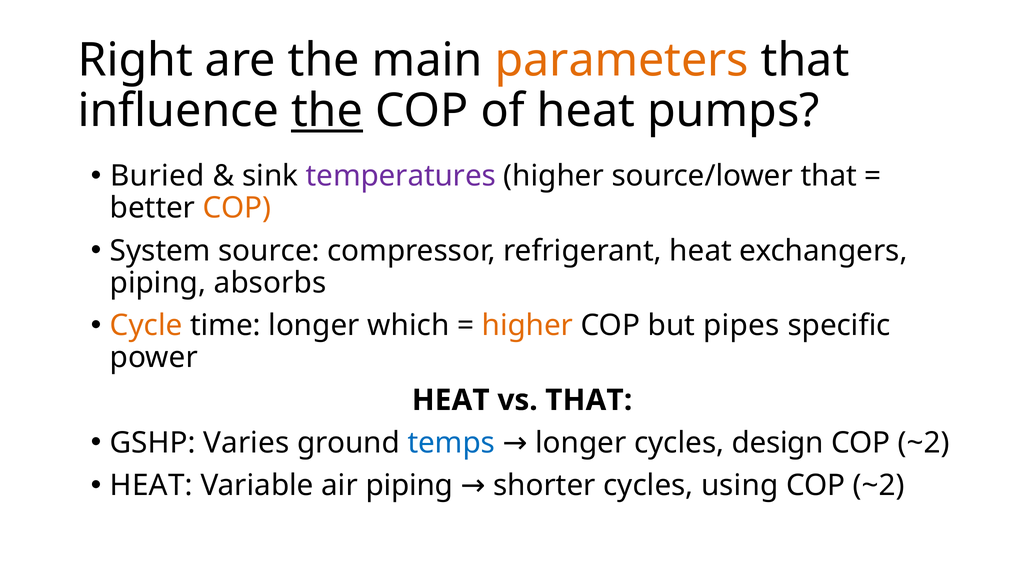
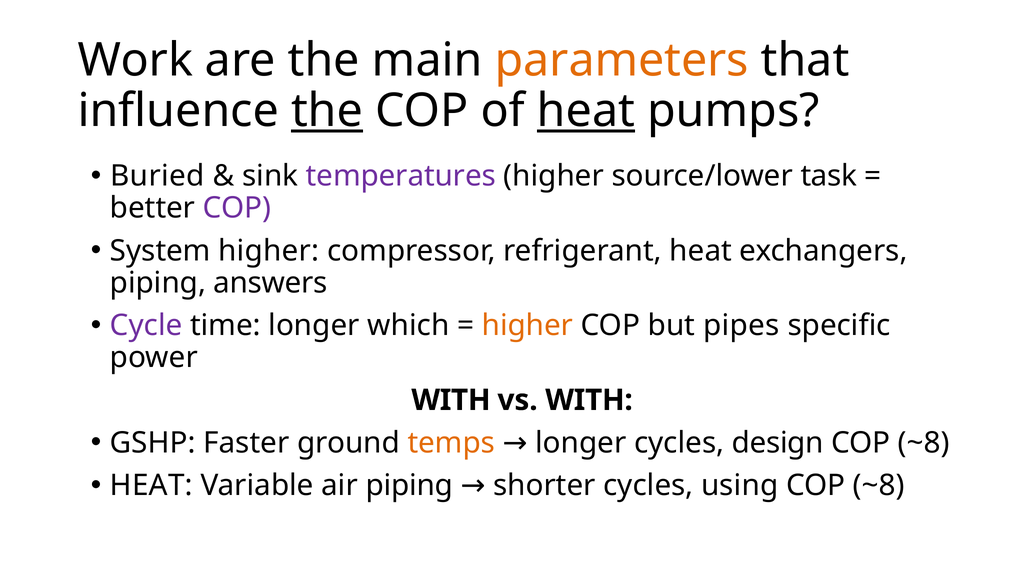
Right: Right -> Work (135, 60)
heat underline: none -> present (586, 111)
source/lower that: that -> task (829, 176)
COP colour: orange -> purple (237, 208)
System source: source -> higher (269, 251)
absorbs: absorbs -> answers (270, 283)
Cycle colour: orange -> purple (146, 325)
HEAT: HEAT -> WITH (451, 400)
vs THAT: THAT -> WITH (589, 400)
Varies: Varies -> Faster (246, 442)
temps colour: blue -> orange (451, 442)
~2: ~2 -> ~8 (924, 442)
~2: ~2 -> ~8 (879, 485)
